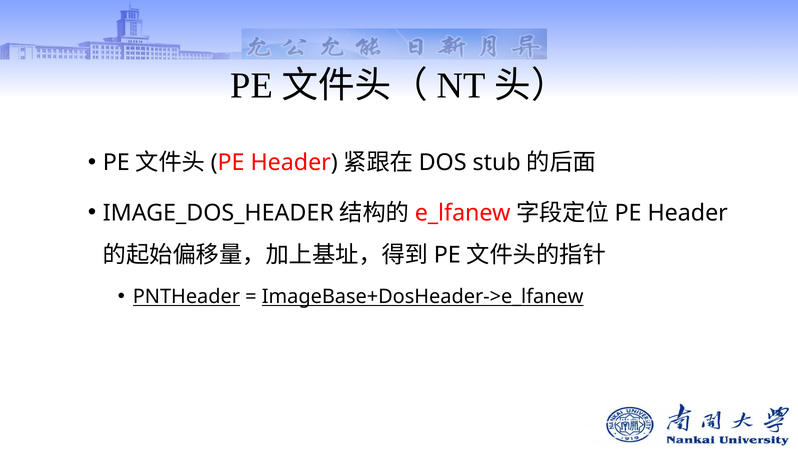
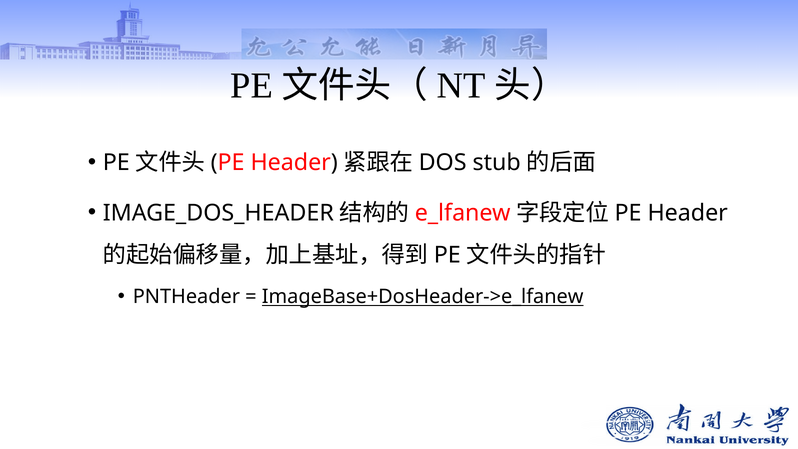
PNTHeader underline: present -> none (186, 297)
